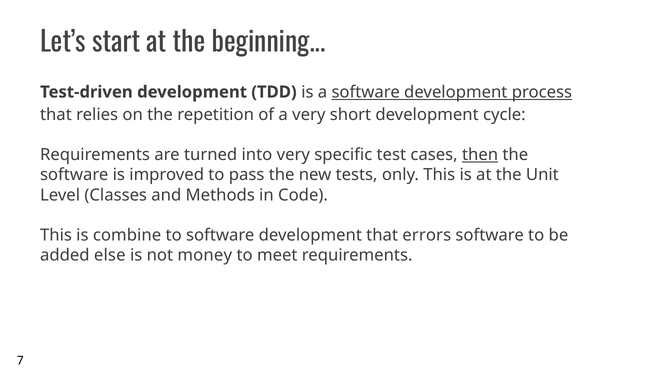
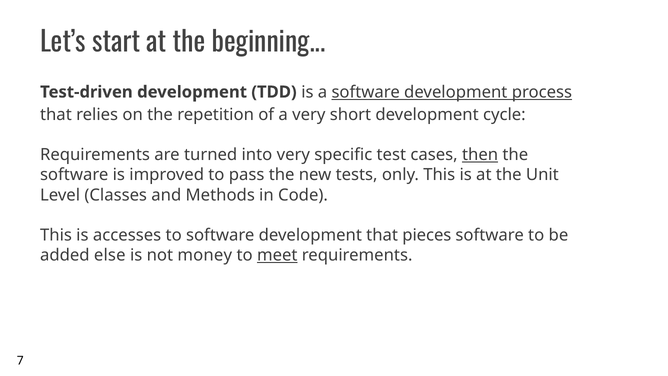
combine: combine -> accesses (127, 235)
errors: errors -> pieces (427, 235)
meet underline: none -> present (277, 255)
